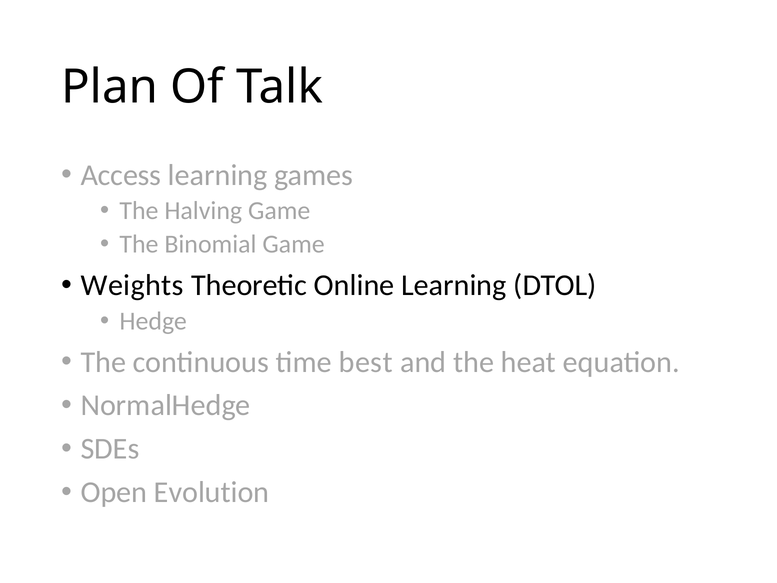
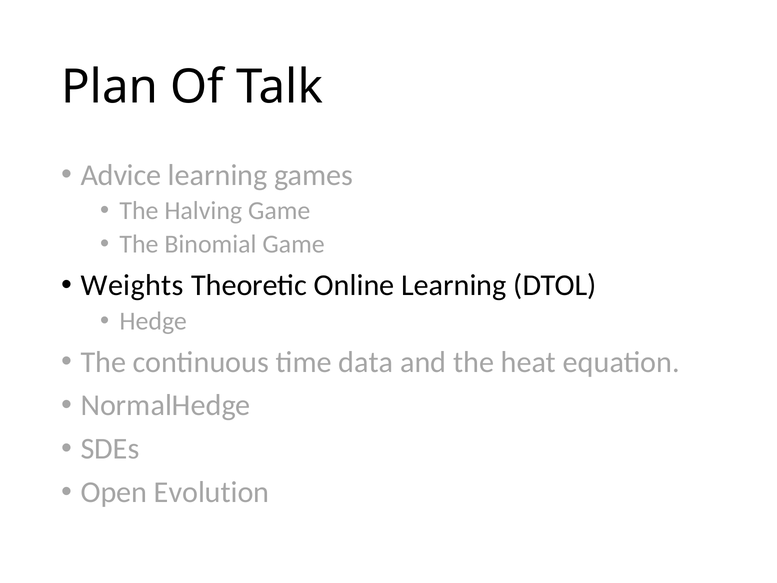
Access: Access -> Advice (121, 175)
best: best -> data (366, 362)
